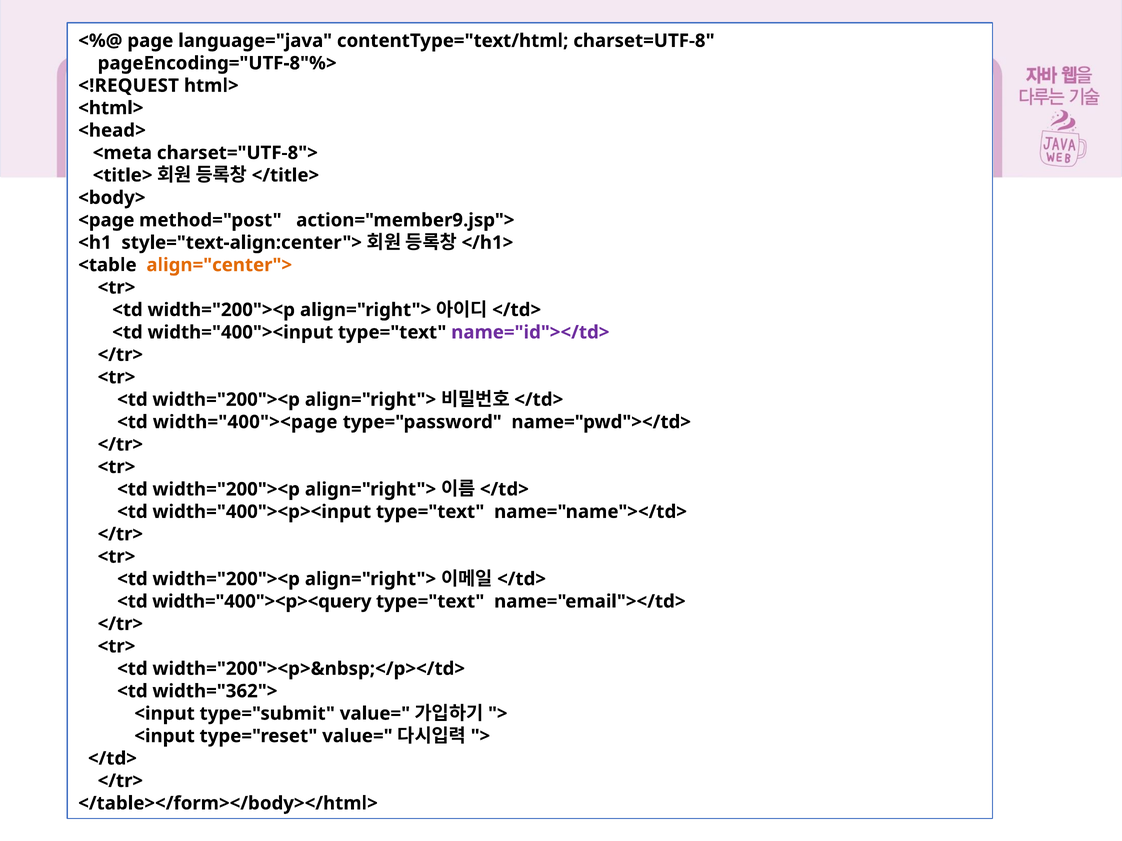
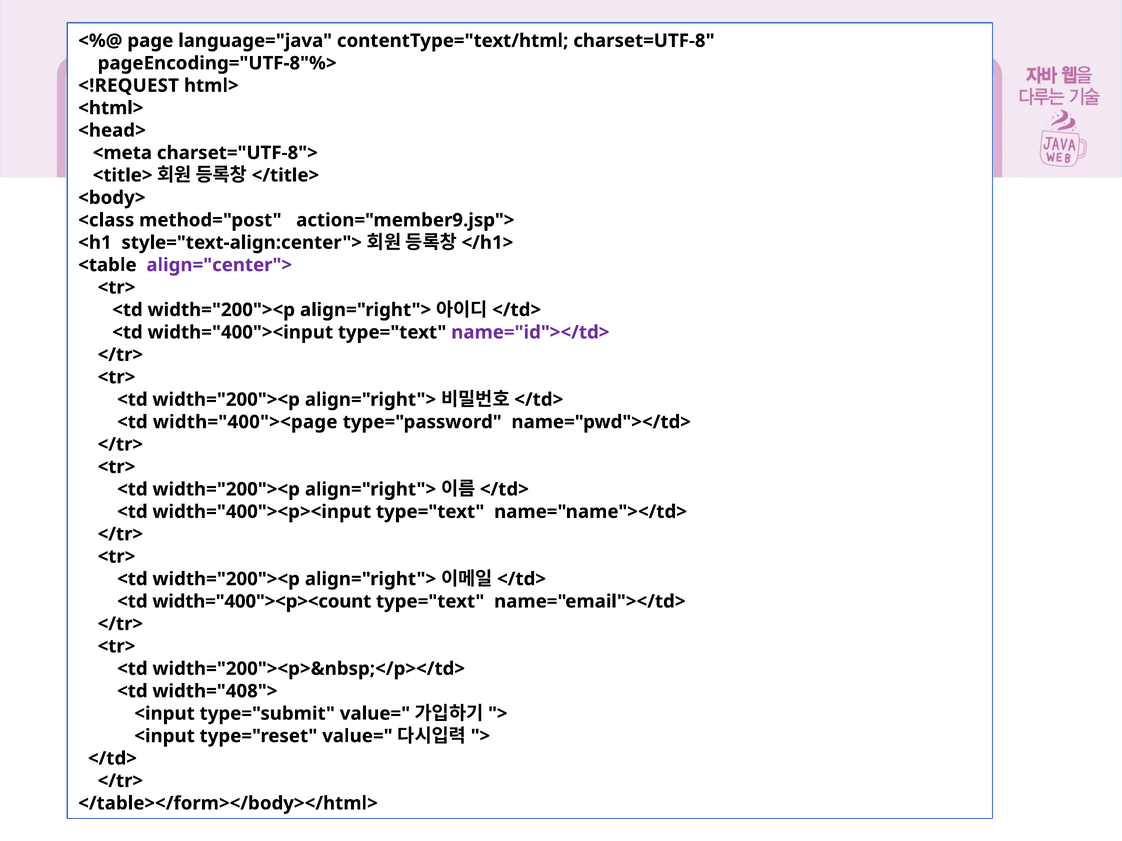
<page: <page -> <class (106, 220)
align="center"> colour: orange -> purple (219, 265)
width="400"><p><query: width="400"><p><query -> width="400"><p><count (262, 602)
width="362">: width="362"> -> width="408"> (215, 692)
